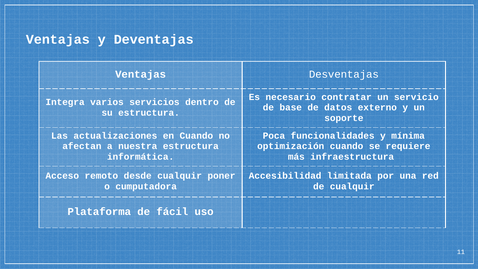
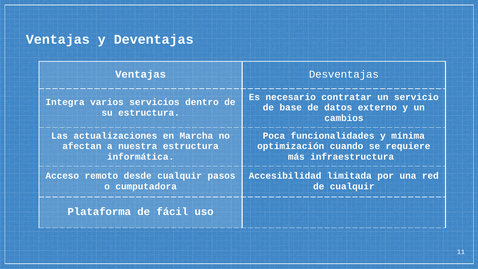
soporte: soporte -> cambios (344, 118)
en Cuando: Cuando -> Marcha (196, 136)
poner: poner -> pasos (221, 176)
